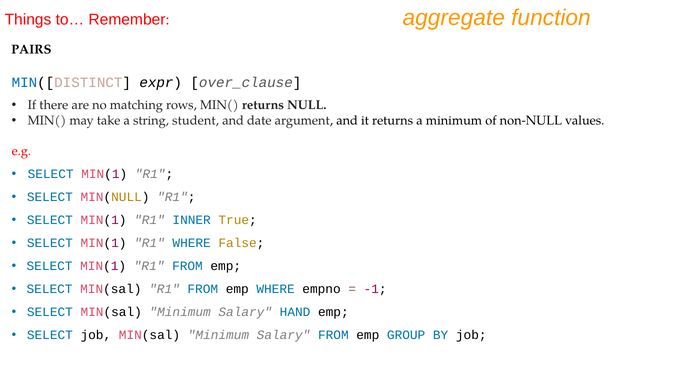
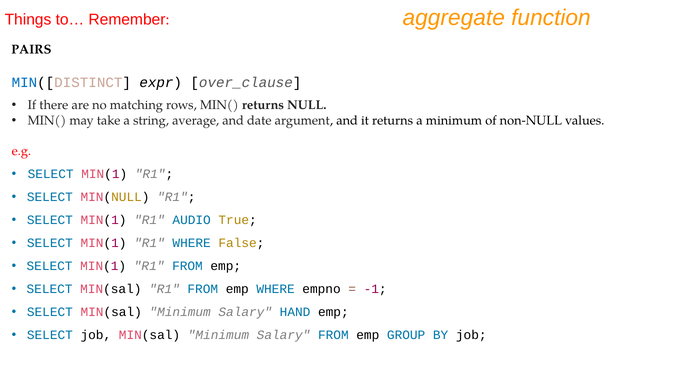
student: student -> average (196, 121)
INNER: INNER -> AUDIO (192, 220)
